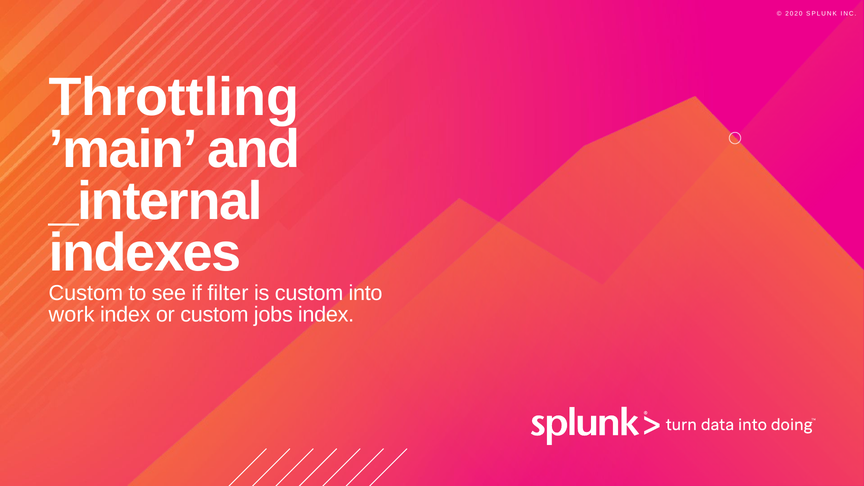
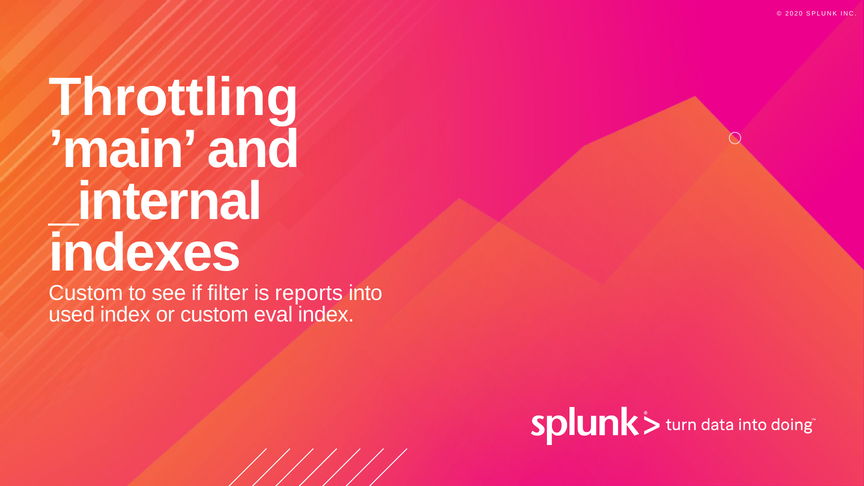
is custom: custom -> reports (309, 293)
work: work -> used (72, 315)
jobs: jobs -> eval (273, 315)
